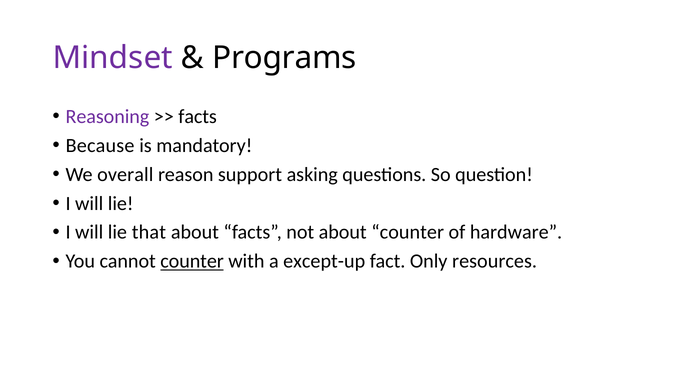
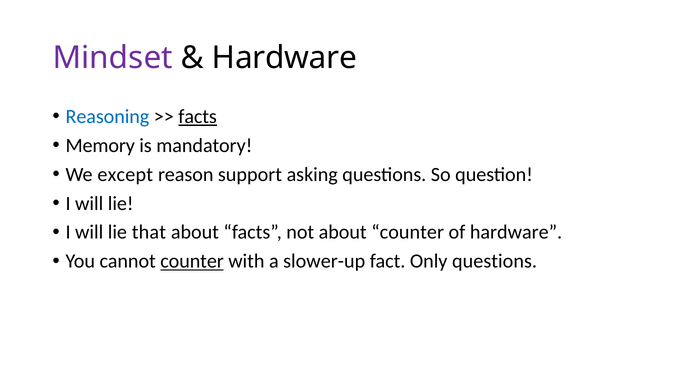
Programs: Programs -> Hardware (284, 58)
Reasoning colour: purple -> blue (107, 117)
facts underline: none -> present (198, 117)
Because: Because -> Memory (100, 146)
overall: overall -> except (125, 175)
except-up: except-up -> slower-up (324, 261)
Only resources: resources -> questions (495, 261)
